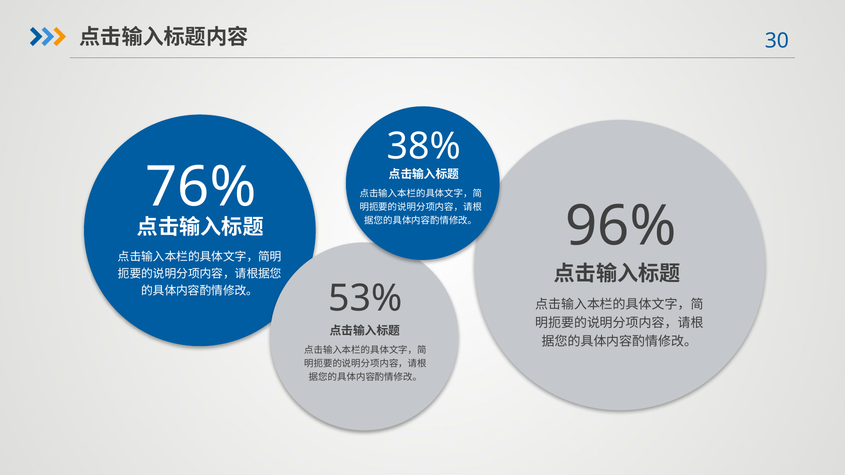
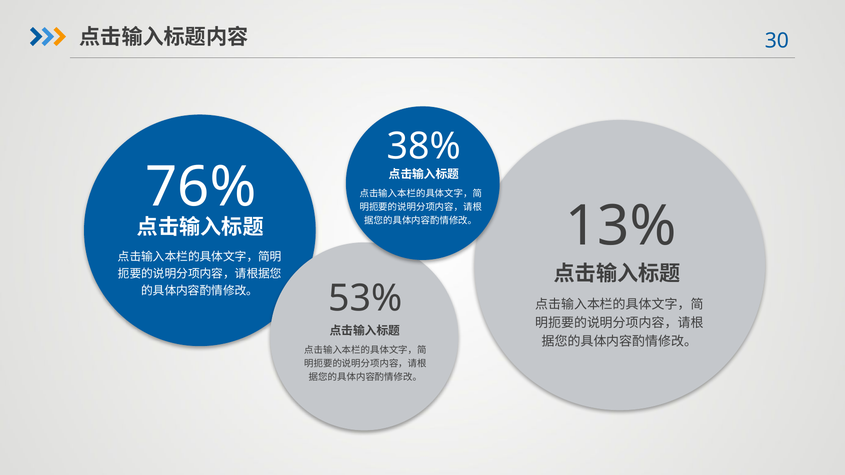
96%: 96% -> 13% (621, 226)
